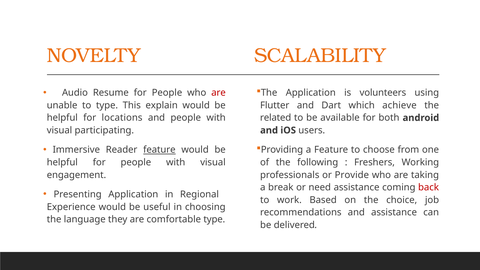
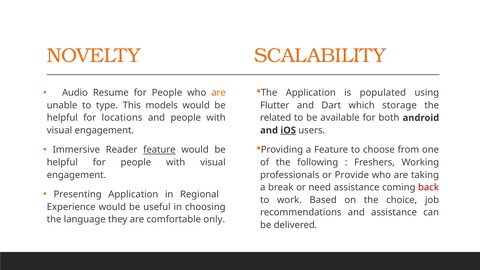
volunteers: volunteers -> populated (383, 93)
are colour: red -> orange (219, 93)
explain: explain -> models (162, 105)
achieve: achieve -> storage (399, 105)
participating: participating -> engagement (104, 130)
iOS underline: none -> present (288, 130)
comfortable type: type -> only (214, 219)
